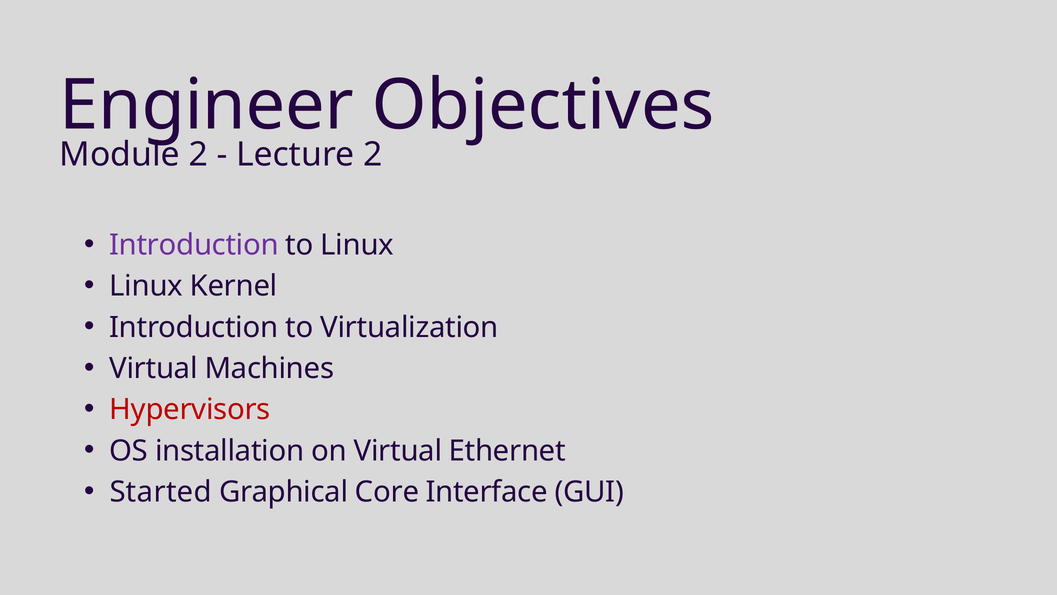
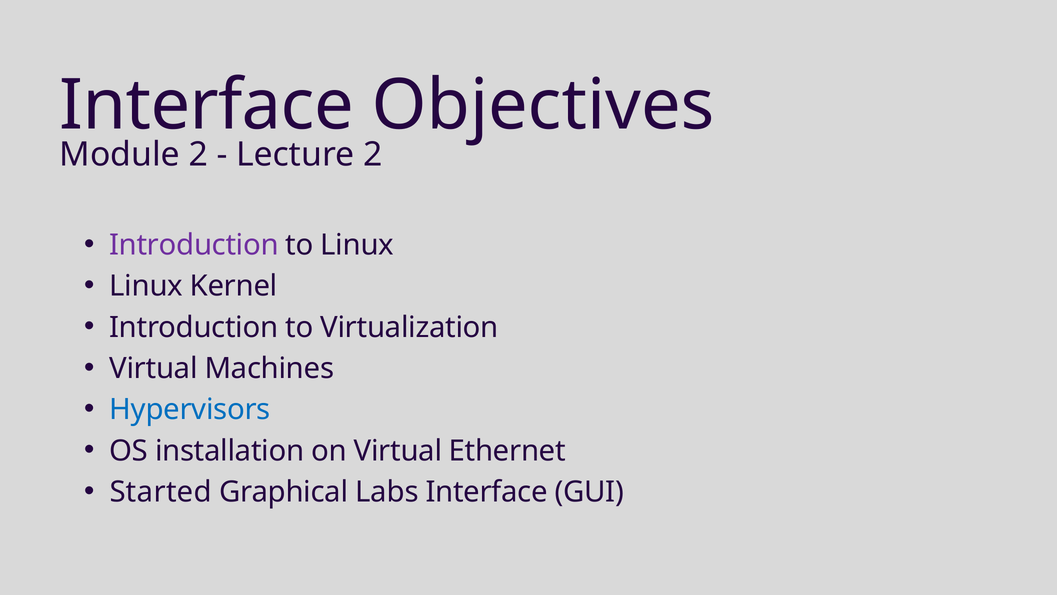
Engineer: Engineer -> Interface (207, 106)
Hypervisors colour: red -> blue (190, 409)
Core: Core -> Labs (387, 492)
